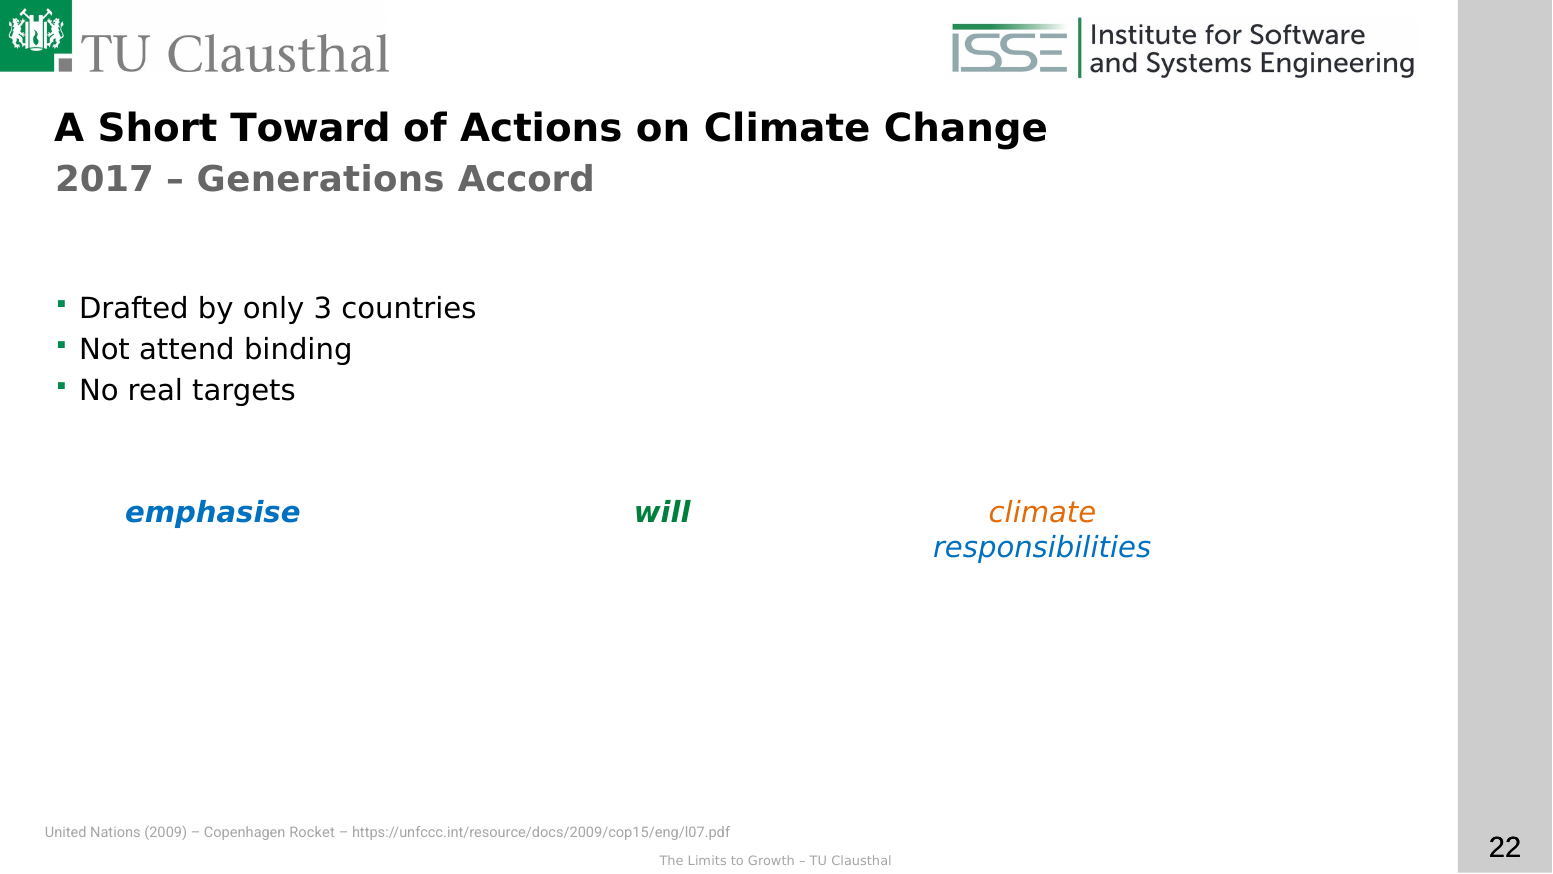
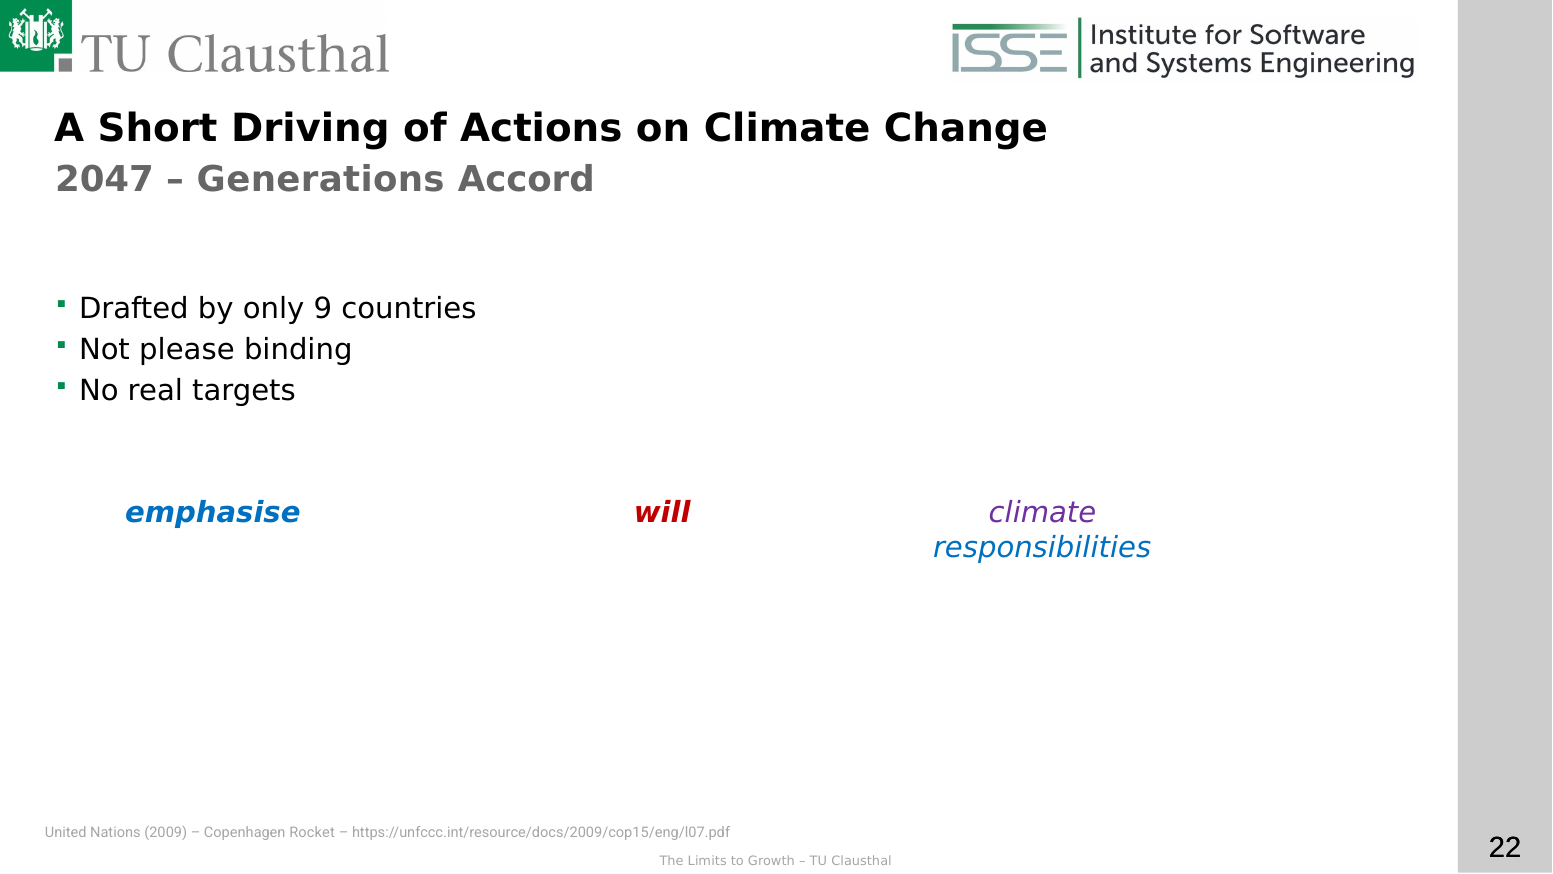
Toward: Toward -> Driving (310, 129)
2017: 2017 -> 2047 (104, 180)
3: 3 -> 9 (323, 309)
attend: attend -> please (187, 350)
will colour: green -> red (662, 513)
climate colour: orange -> purple (1042, 513)
